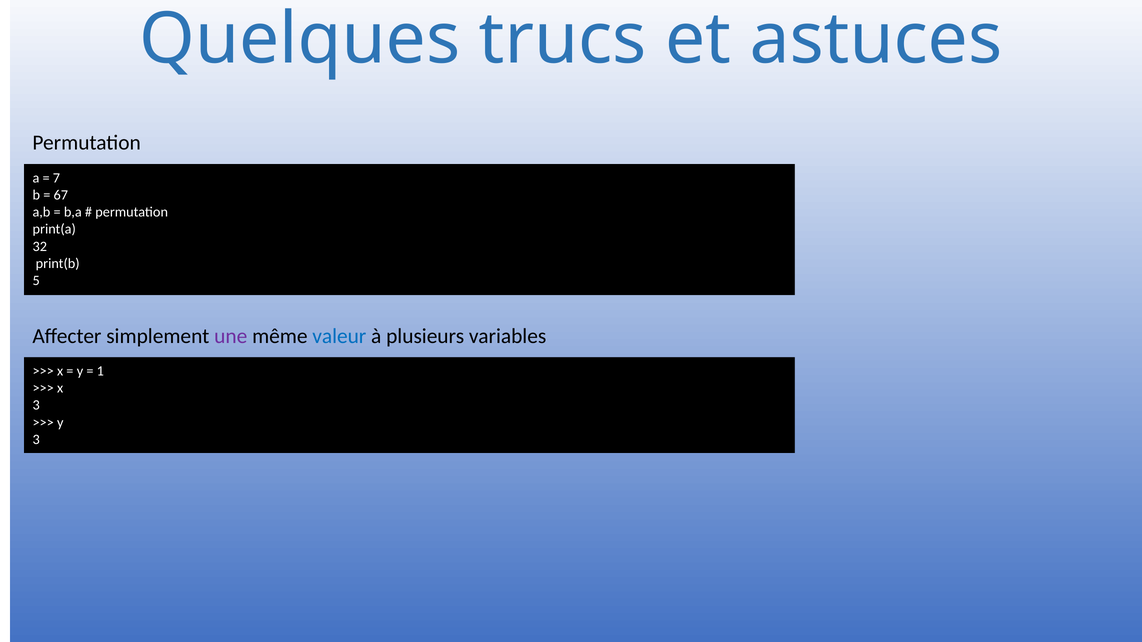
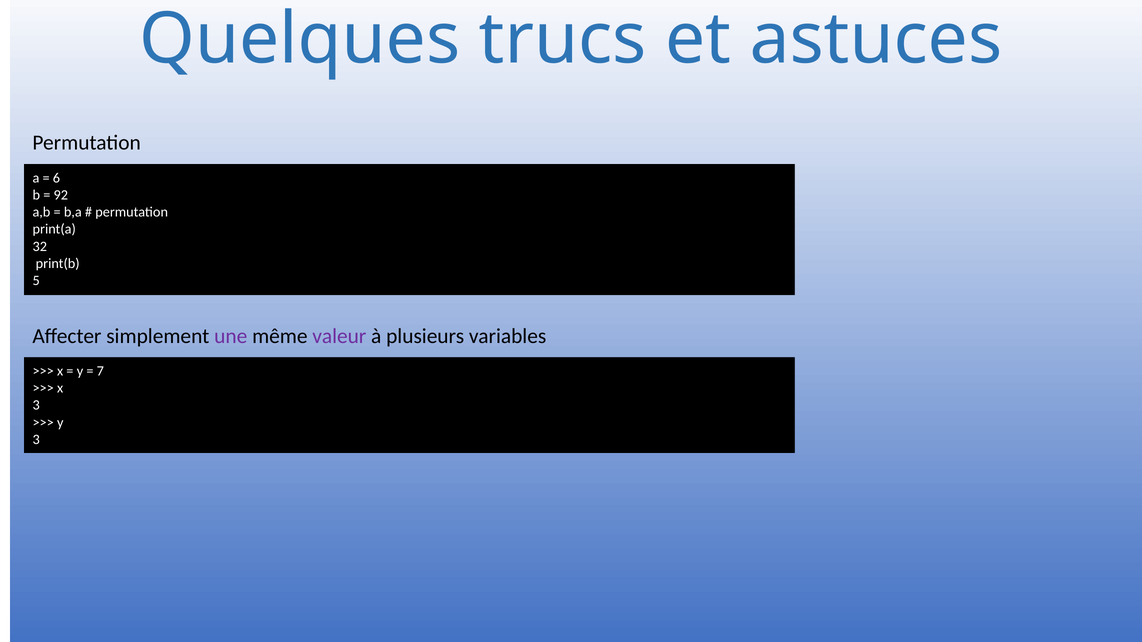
7: 7 -> 6 (56, 178)
67: 67 -> 92 (61, 195)
valeur colour: blue -> purple (339, 336)
1: 1 -> 7 (100, 371)
